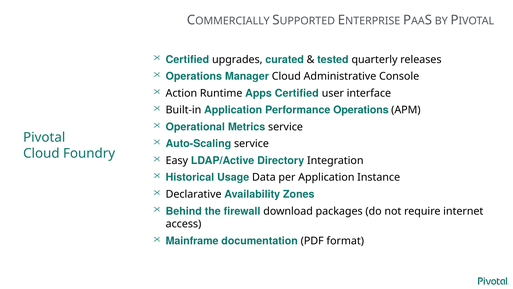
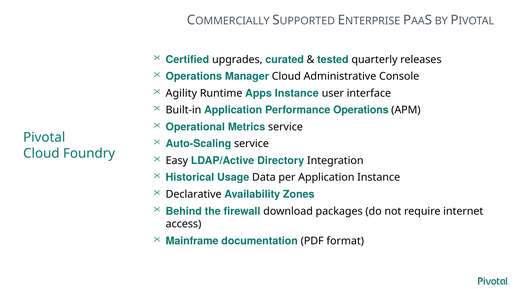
Action: Action -> Agility (181, 93)
Apps Certified: Certified -> Instance (297, 93)
